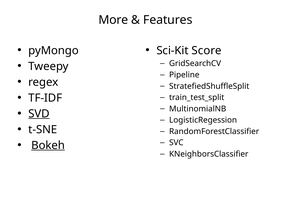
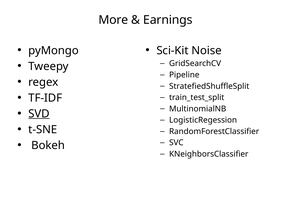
Features: Features -> Earnings (168, 20)
Score: Score -> Noise (207, 51)
Bokeh underline: present -> none (48, 145)
